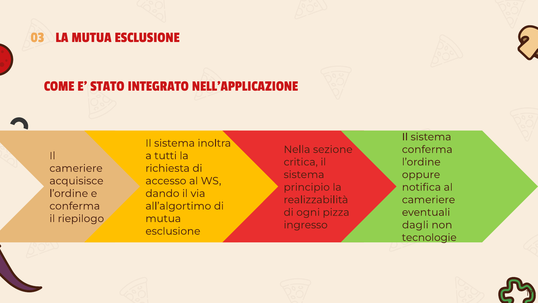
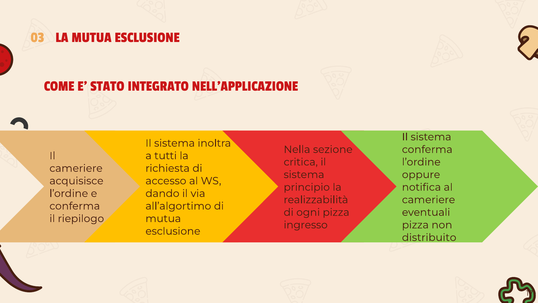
dagli: dagli -> pizza (415, 225)
tecnologie: tecnologie -> distribuito (429, 237)
